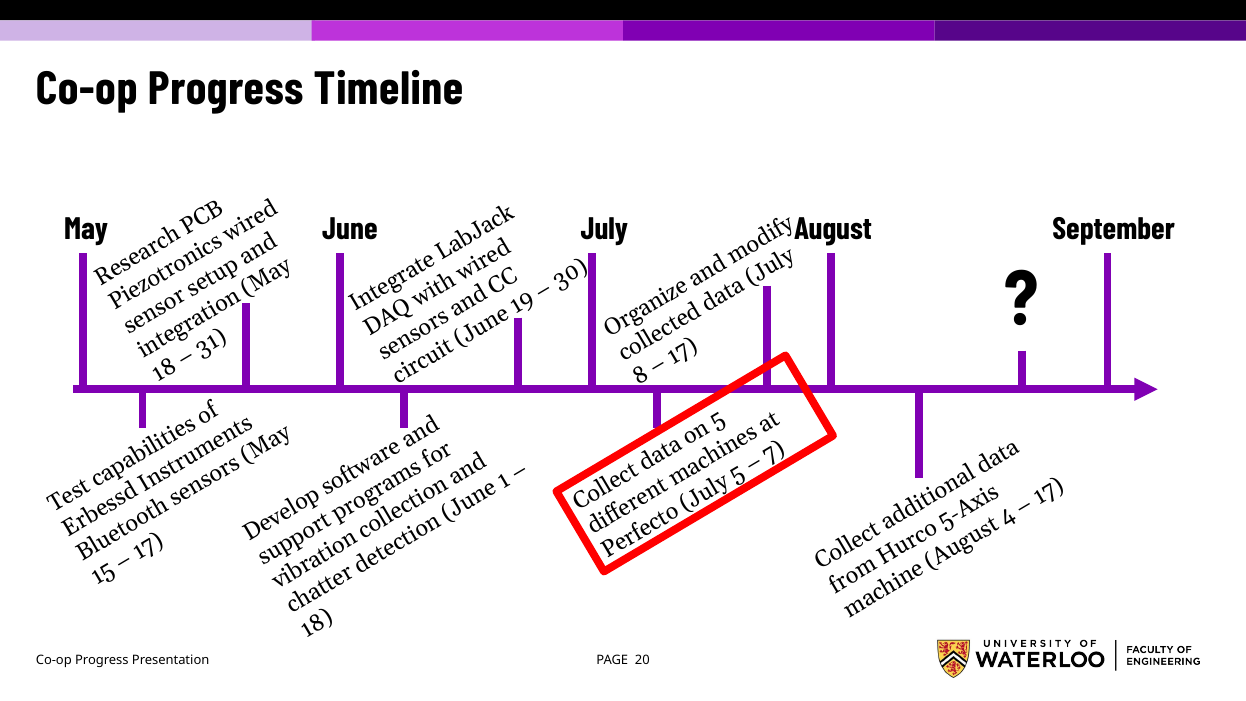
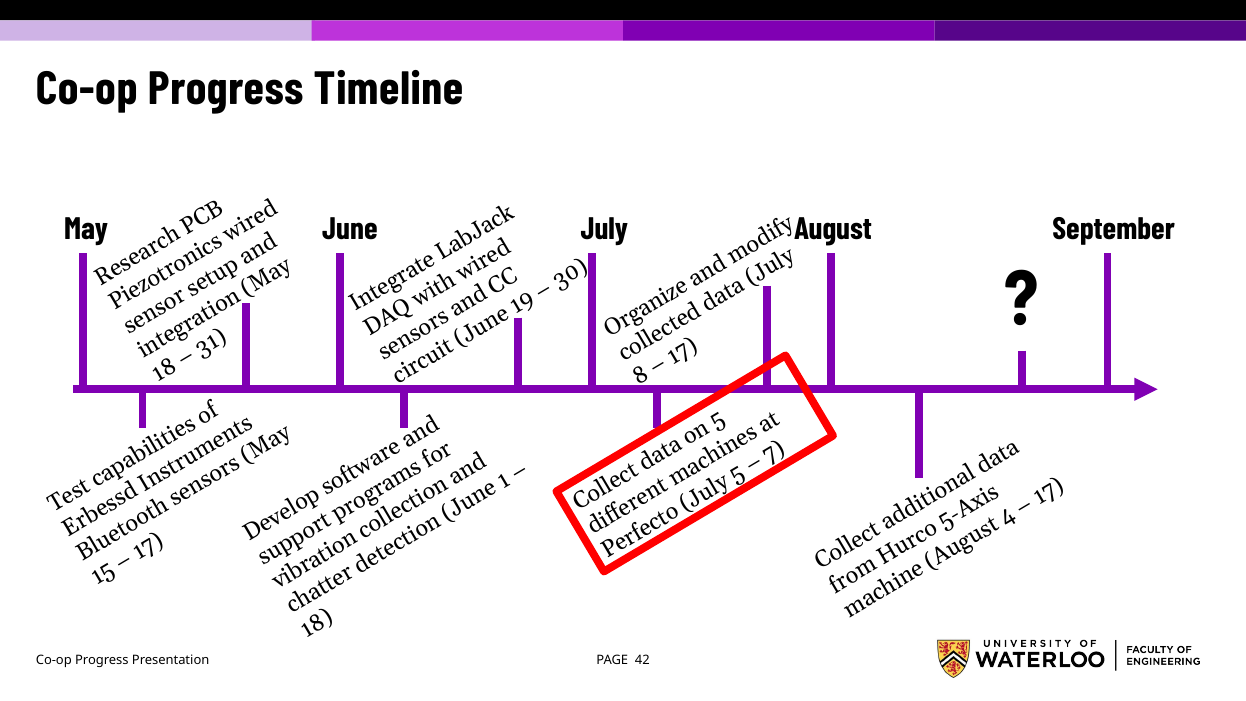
20: 20 -> 42 (642, 660)
